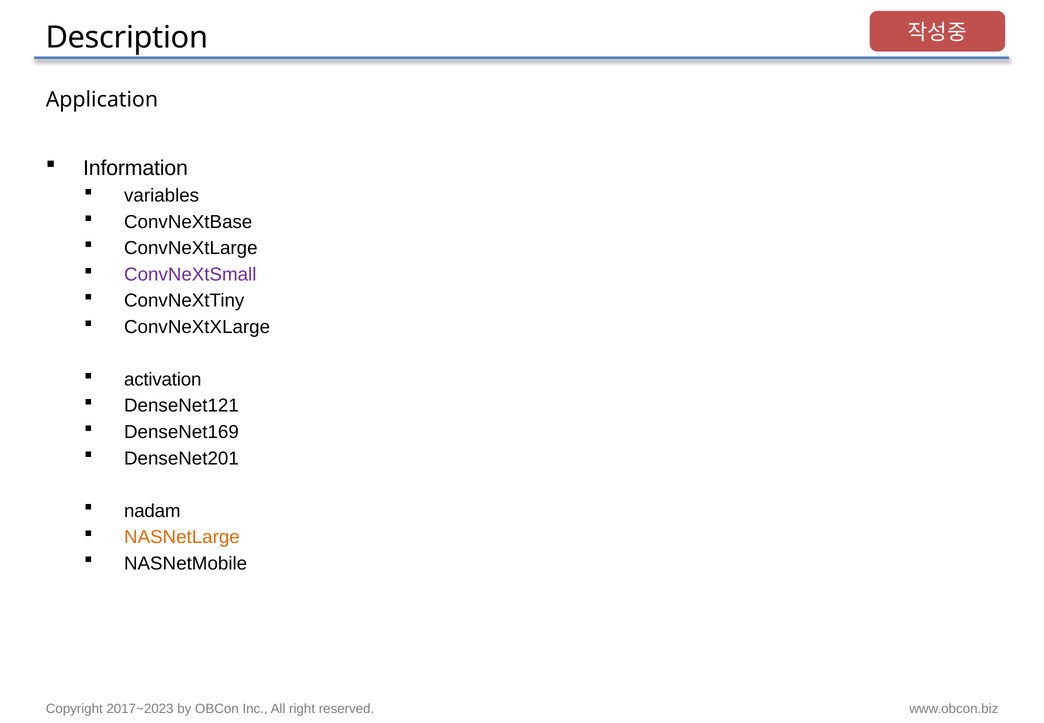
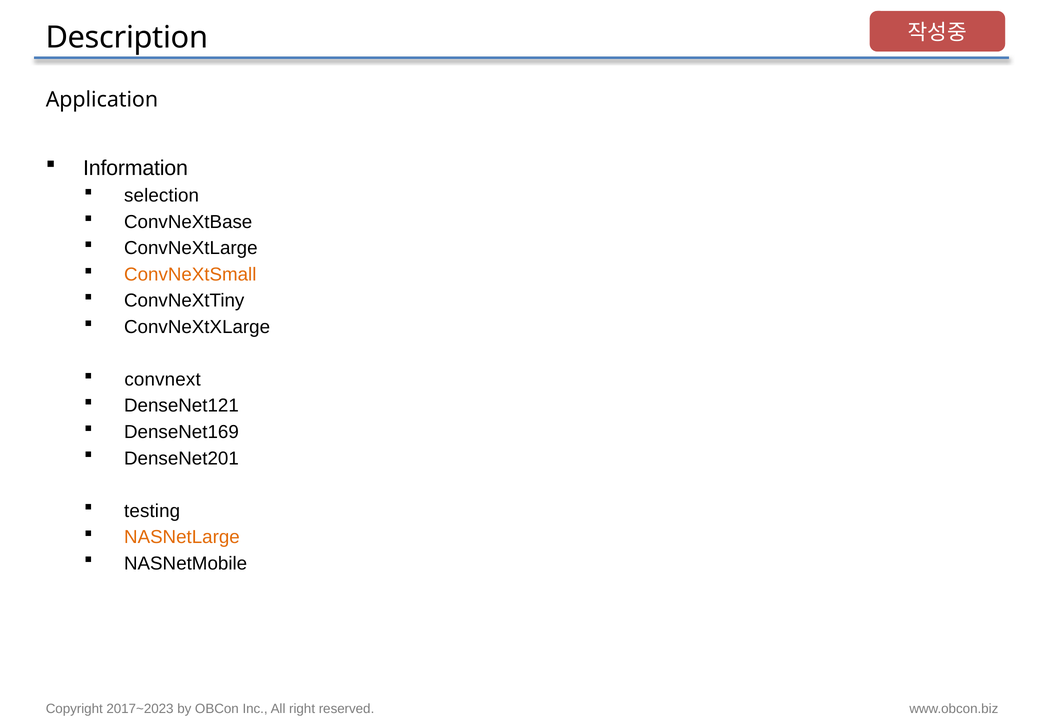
variables: variables -> selection (162, 196)
ConvNeXtSmall colour: purple -> orange (190, 274)
activation: activation -> convnext (163, 379)
nadam: nadam -> testing (152, 511)
